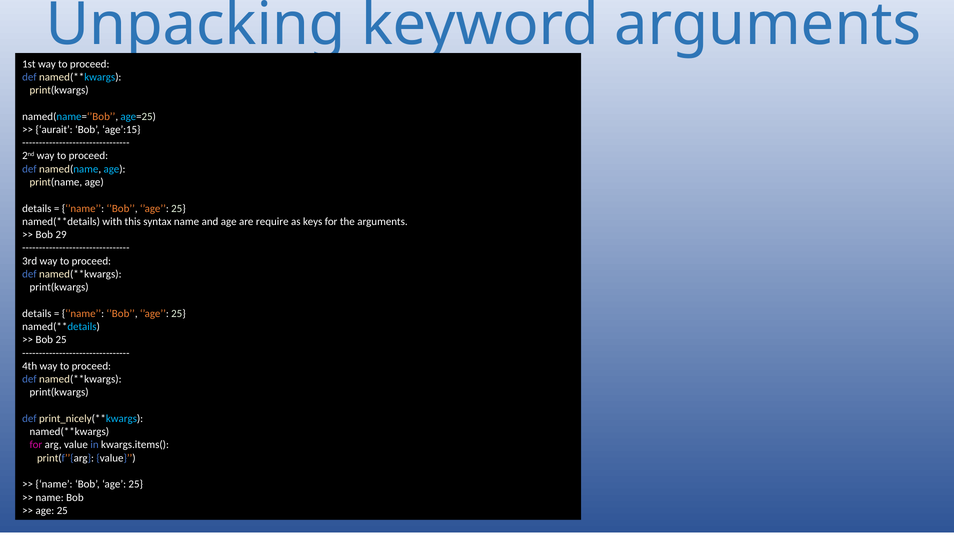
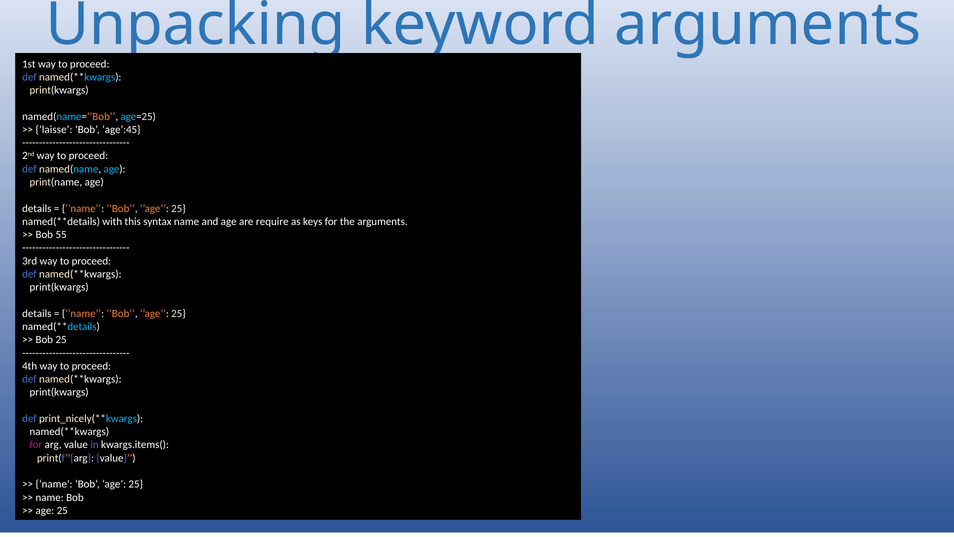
aurait: aurait -> laisse (54, 129)
age’:15: age’:15 -> age’:45 (121, 129)
29: 29 -> 55 (61, 235)
